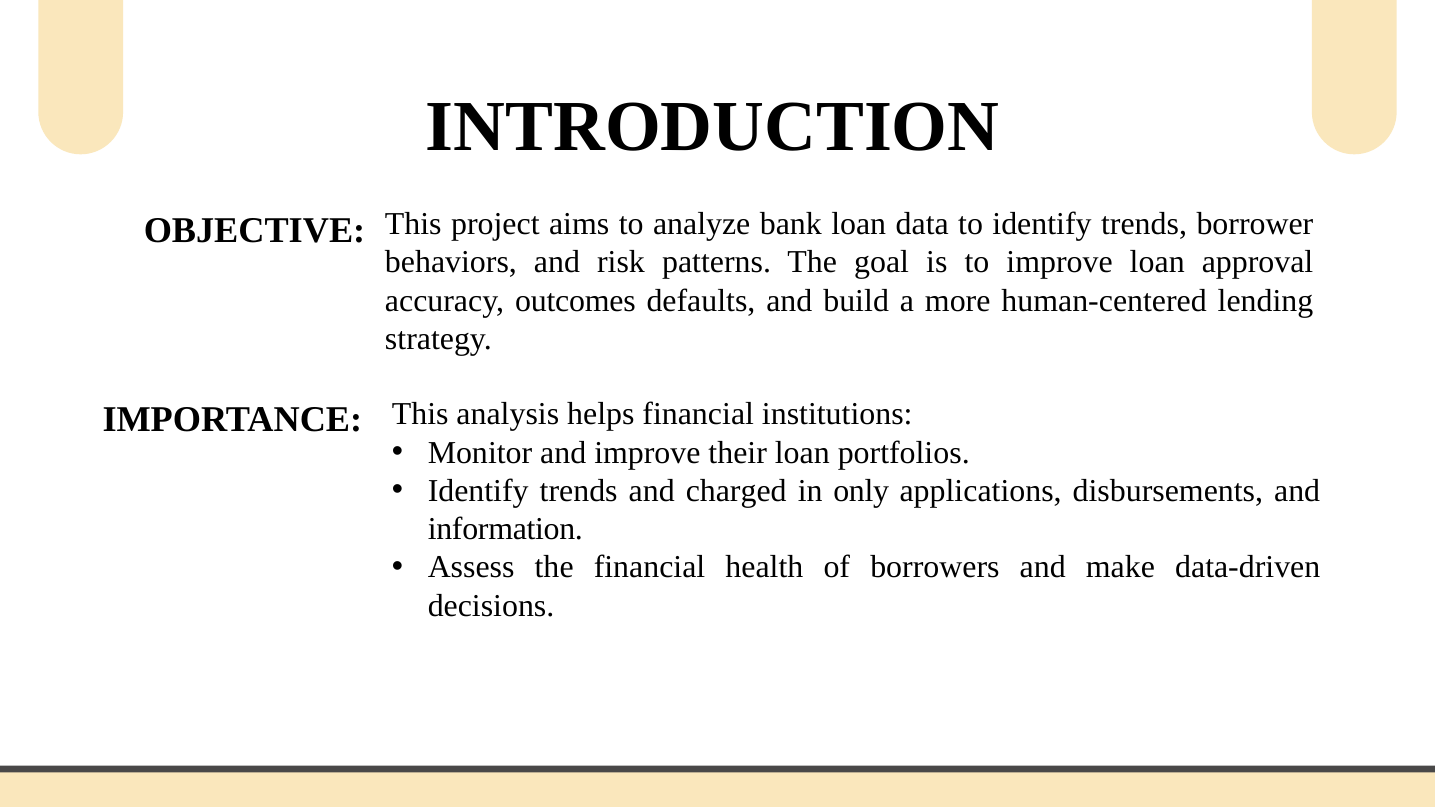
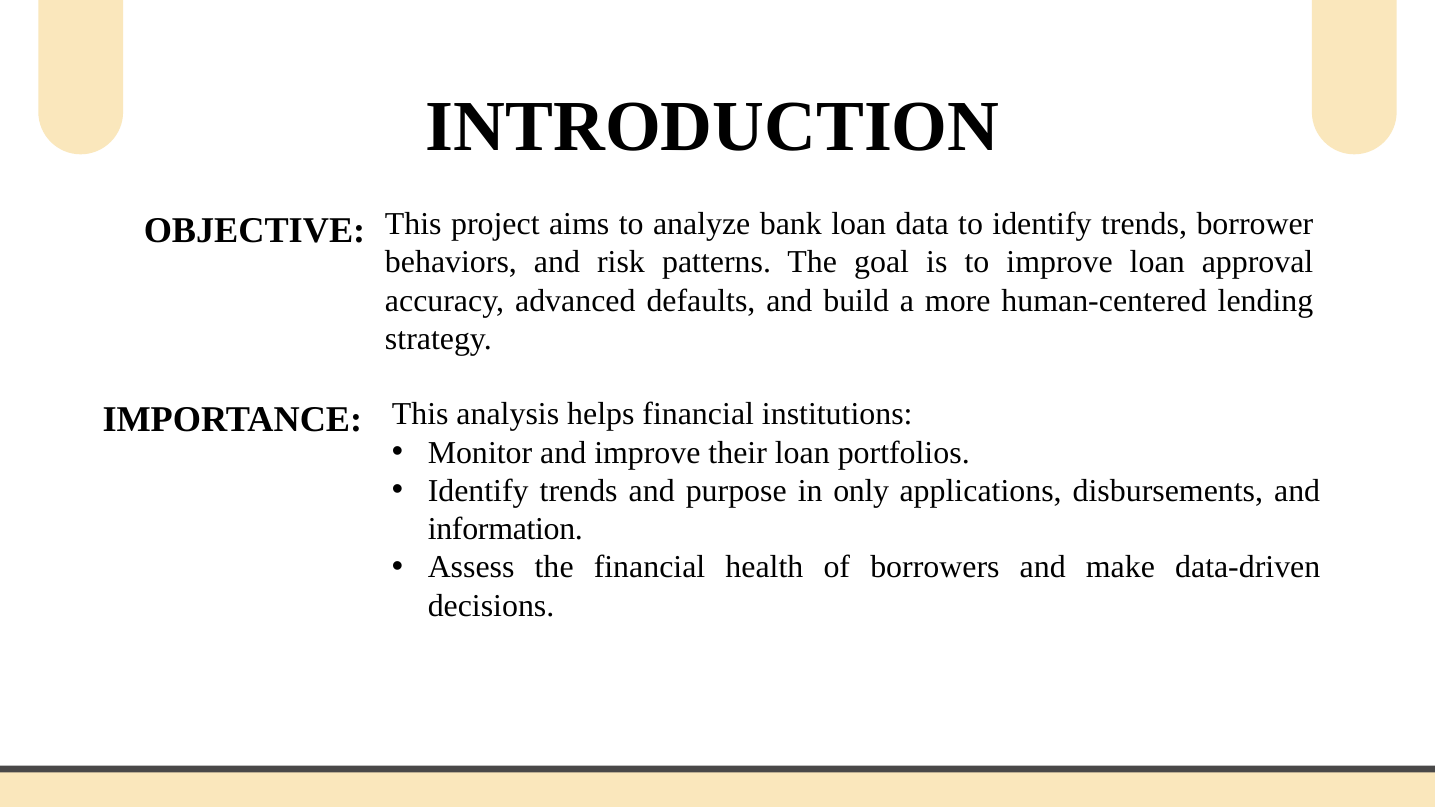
outcomes: outcomes -> advanced (575, 301)
charged: charged -> purpose (736, 491)
